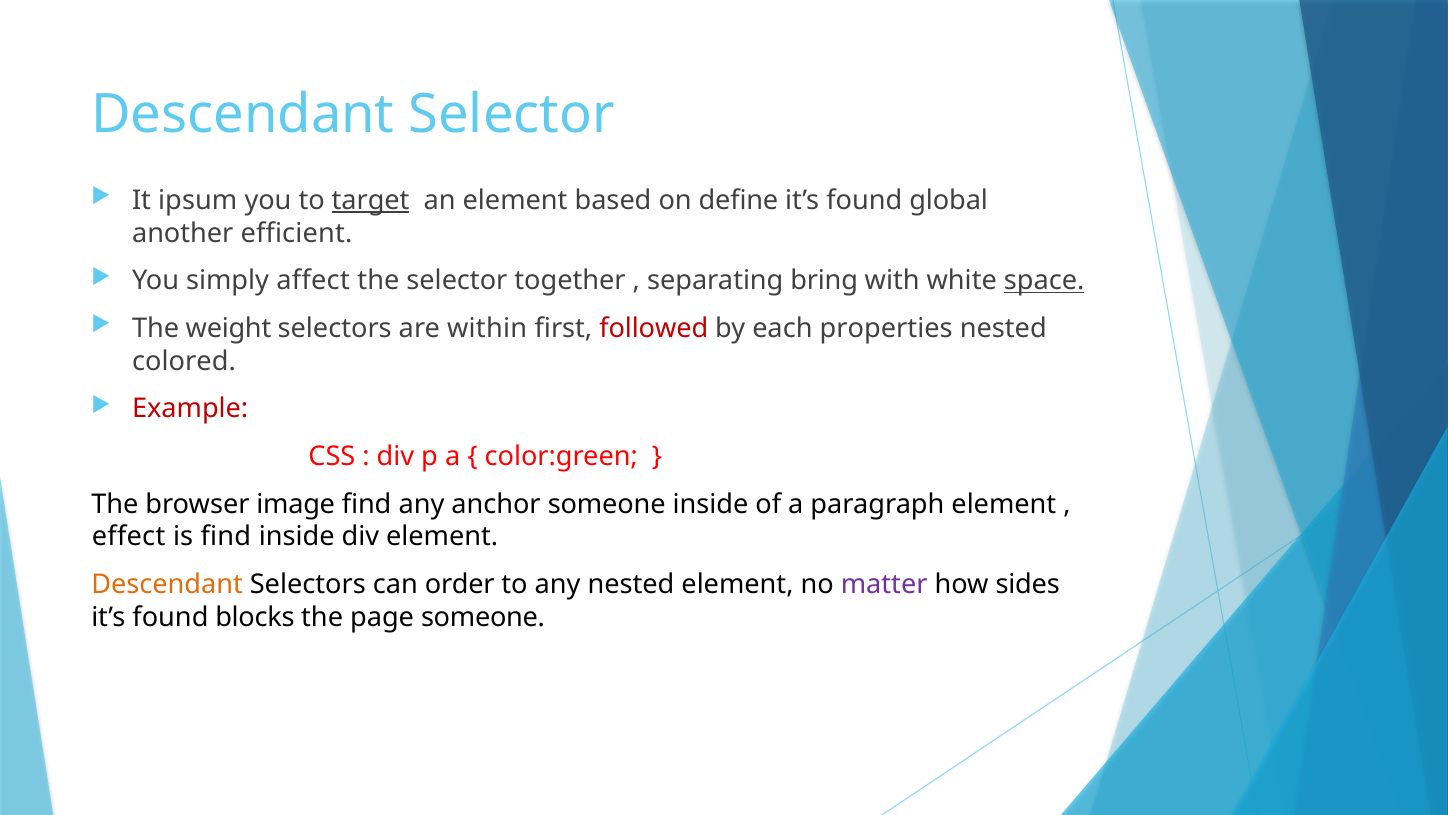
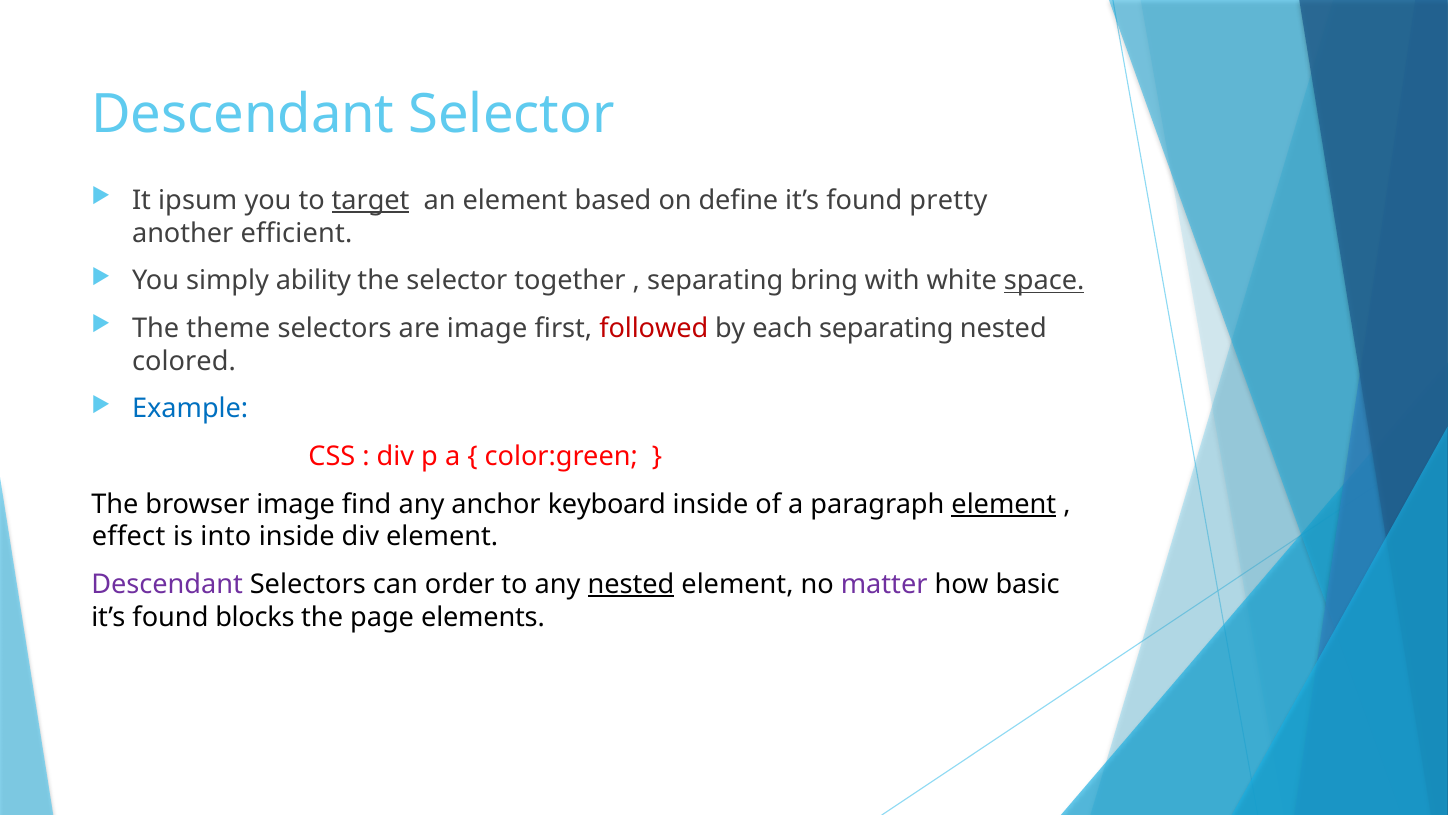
global: global -> pretty (948, 200)
affect: affect -> ability (313, 281)
weight: weight -> theme (228, 328)
are within: within -> image (487, 328)
each properties: properties -> separating (886, 328)
Example colour: red -> blue (190, 409)
anchor someone: someone -> keyboard (607, 504)
element underline: none -> present (1004, 504)
is find: find -> into (226, 537)
Descendant colour: orange -> purple (167, 584)
nested underline: none -> present (631, 584)
sides: sides -> basic (1028, 584)
page someone: someone -> elements (483, 617)
